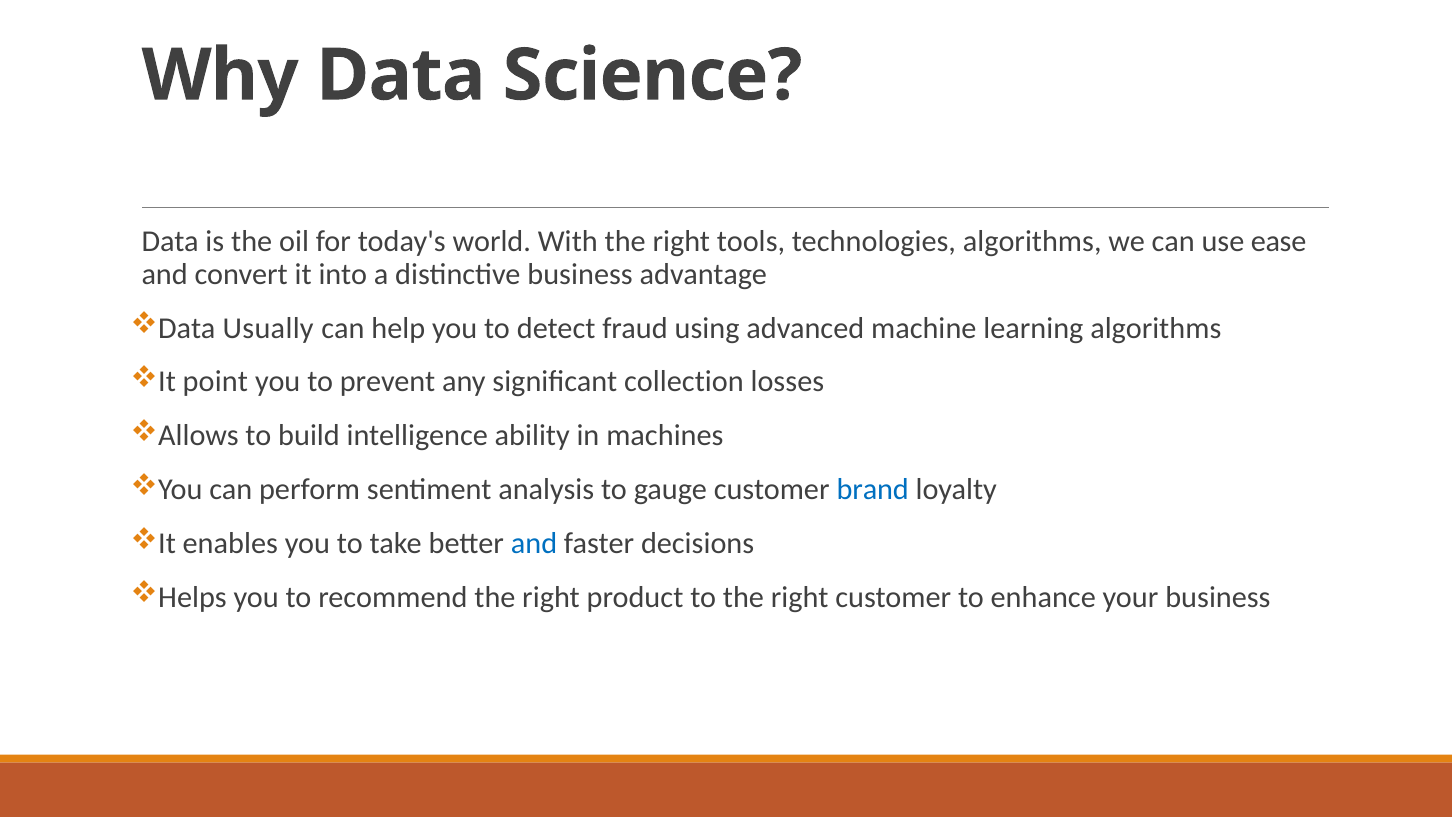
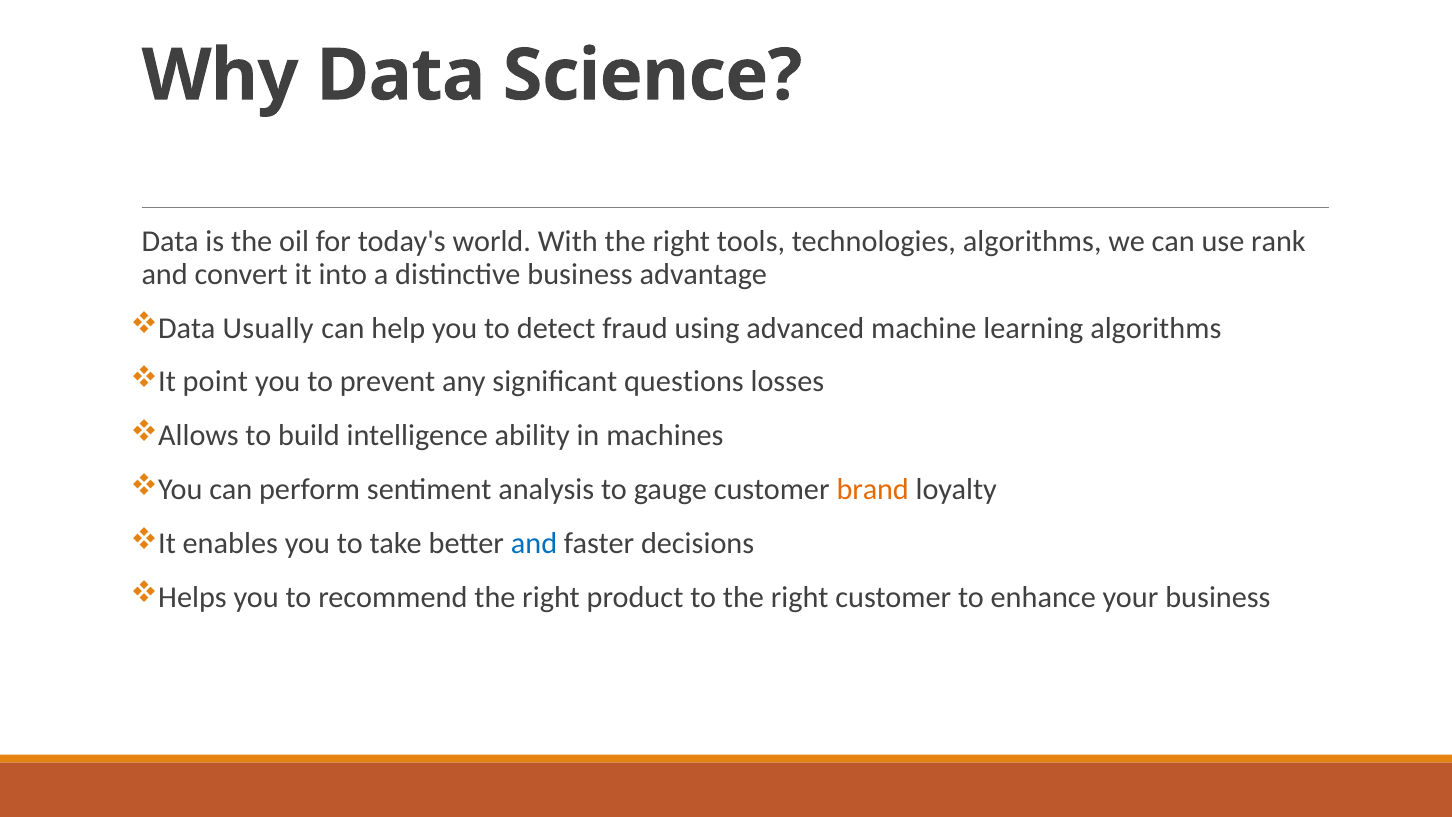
ease: ease -> rank (1278, 241)
collection: collection -> questions (684, 382)
brand colour: blue -> orange (873, 489)
